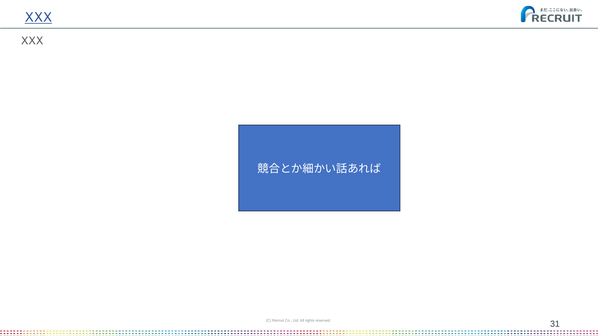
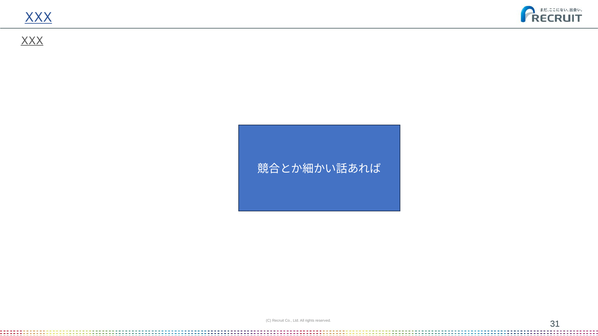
XXX underline: none -> present (32, 41)
